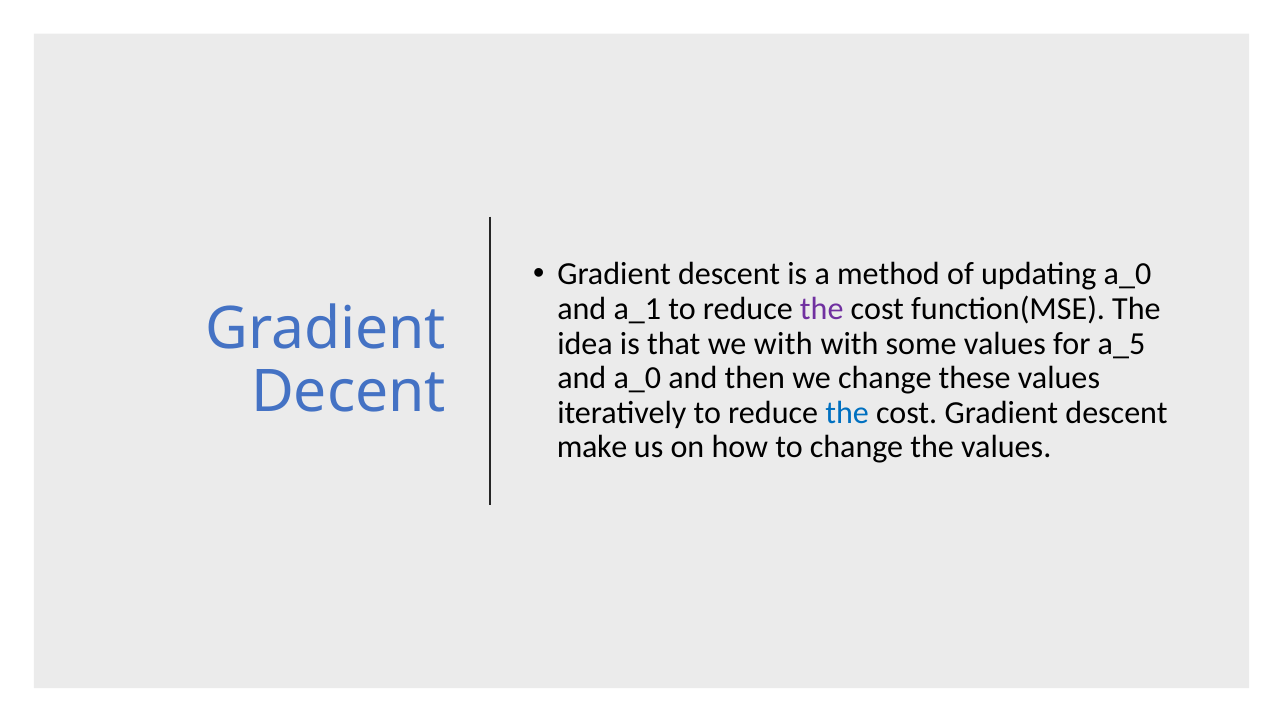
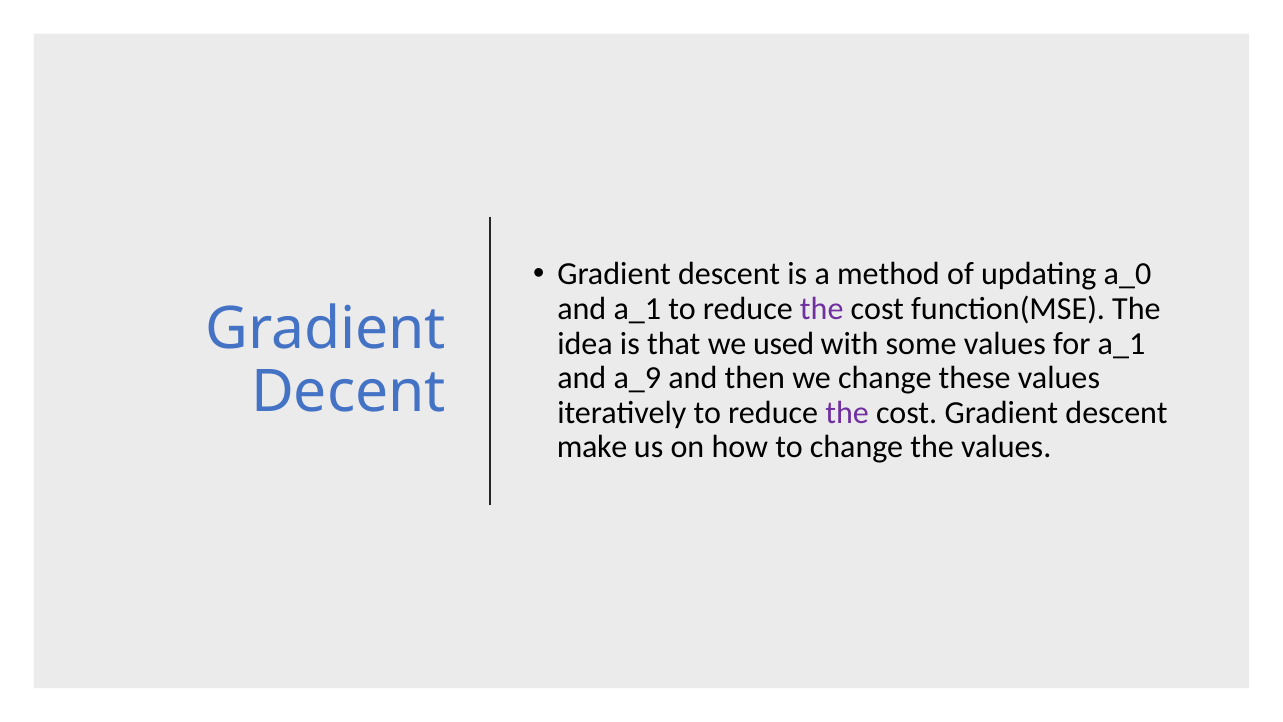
we with: with -> used (784, 343)
for a_5: a_5 -> a_1 (1121, 343)
and a_0: a_0 -> a_9 (637, 378)
the colour: blue -> purple (847, 413)
